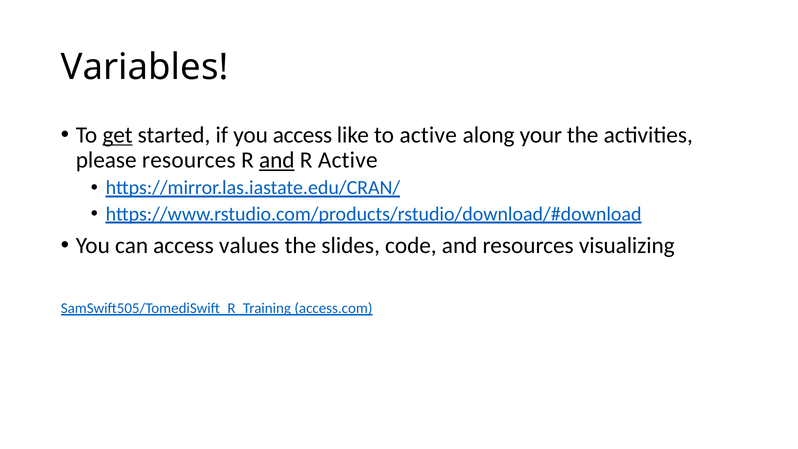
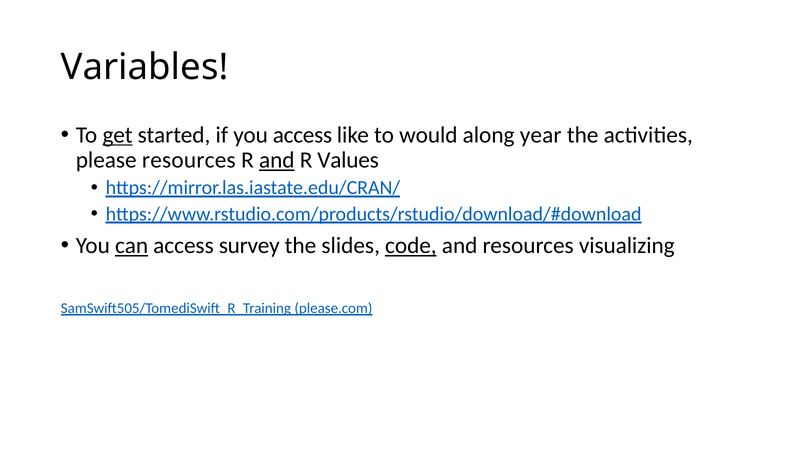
to active: active -> would (428, 135)
your: your -> year (541, 135)
R Active: Active -> Values (348, 160)
can underline: none -> present (132, 246)
values: values -> survey (249, 246)
code underline: none -> present (411, 246)
access.com: access.com -> please.com (333, 308)
